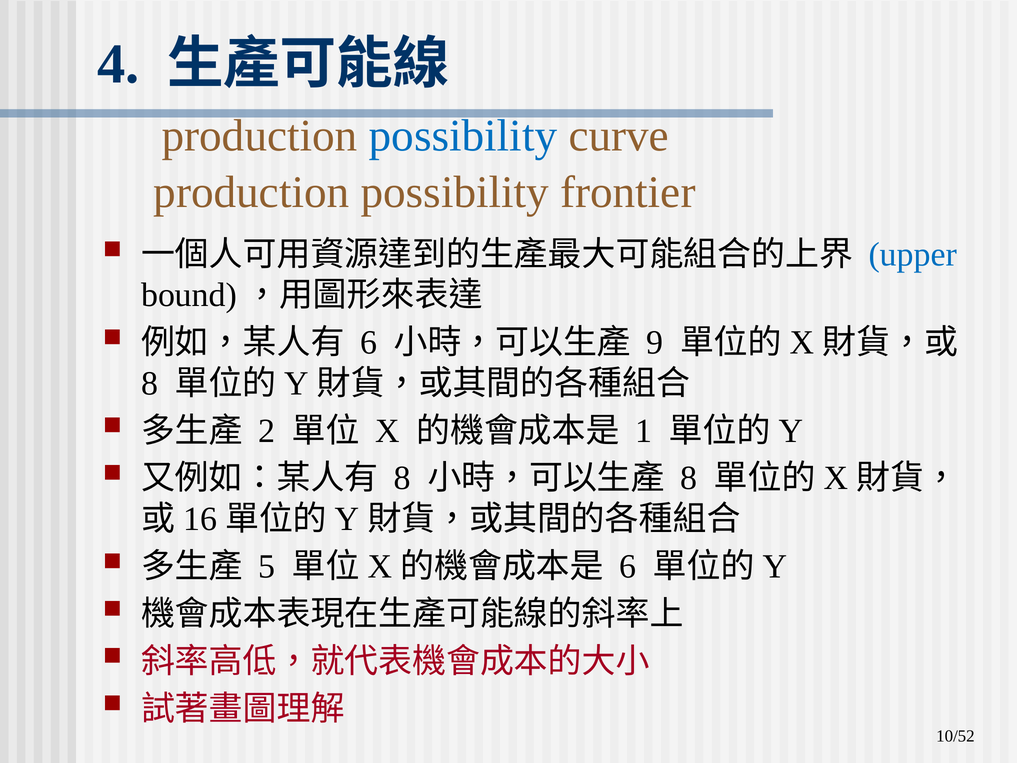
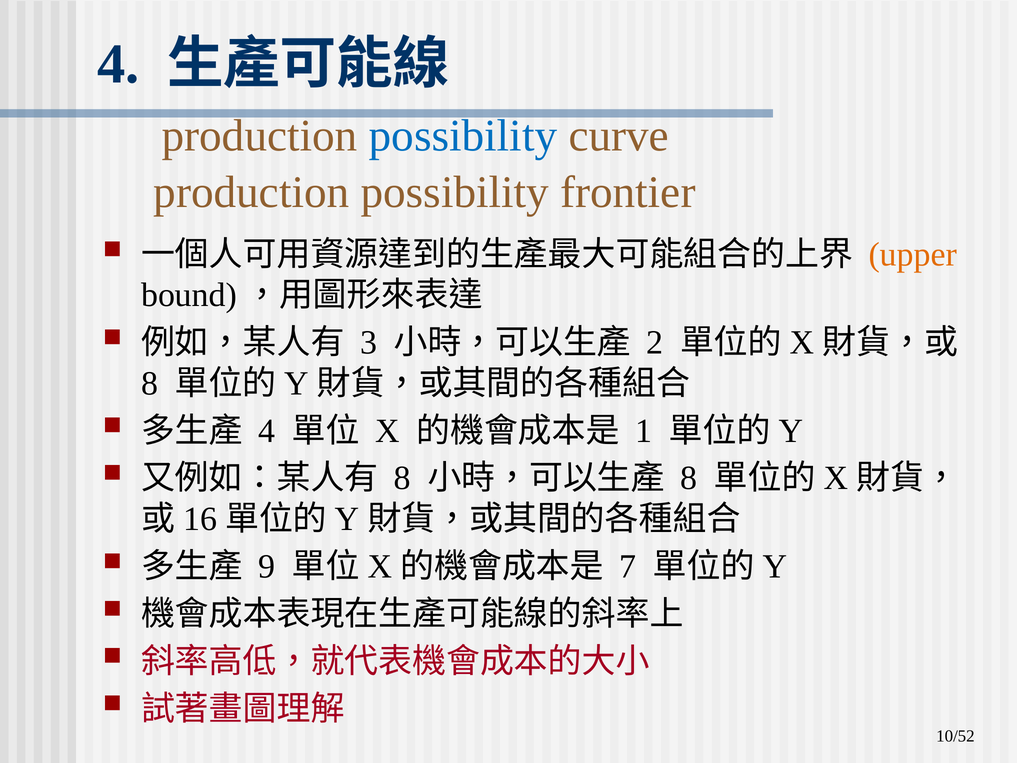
upper colour: blue -> orange (913, 254)
6: 6 -> 3 (369, 343)
9: 9 -> 2 (655, 343)
2: 2 -> 4 (267, 431)
5: 5 -> 9 (267, 566)
6: 6 -> 7 (628, 566)
